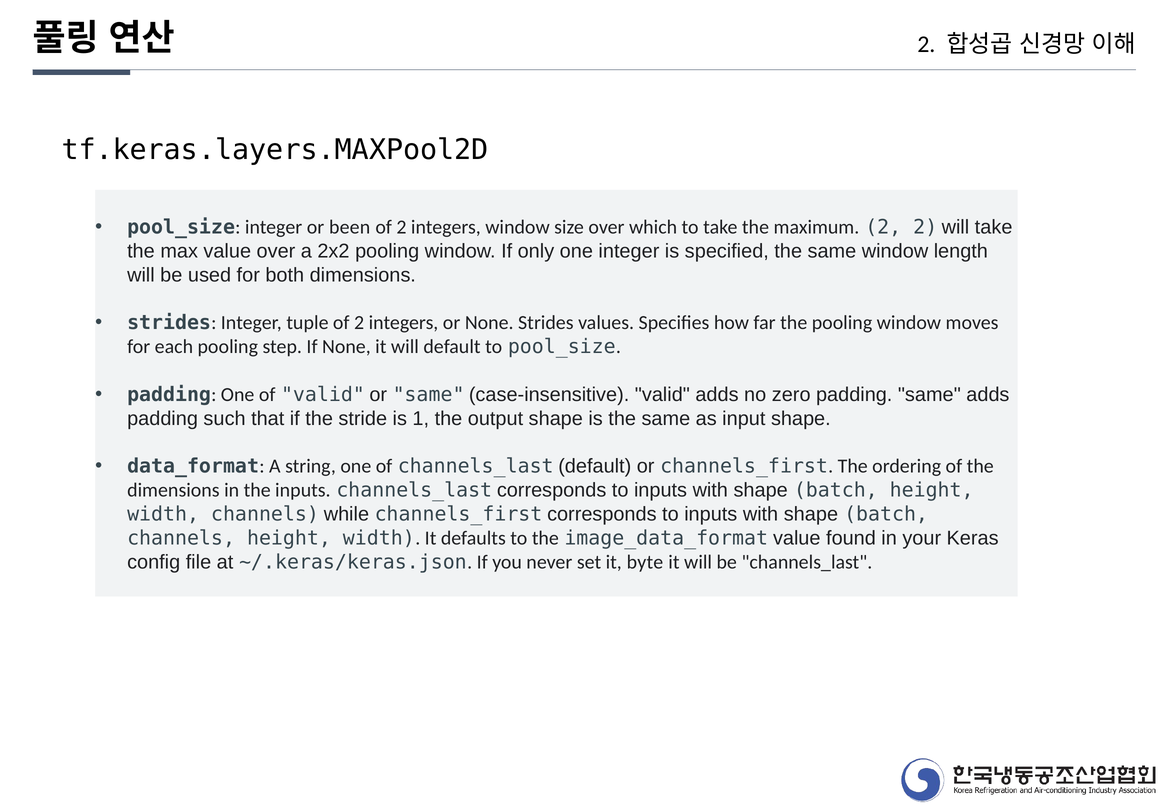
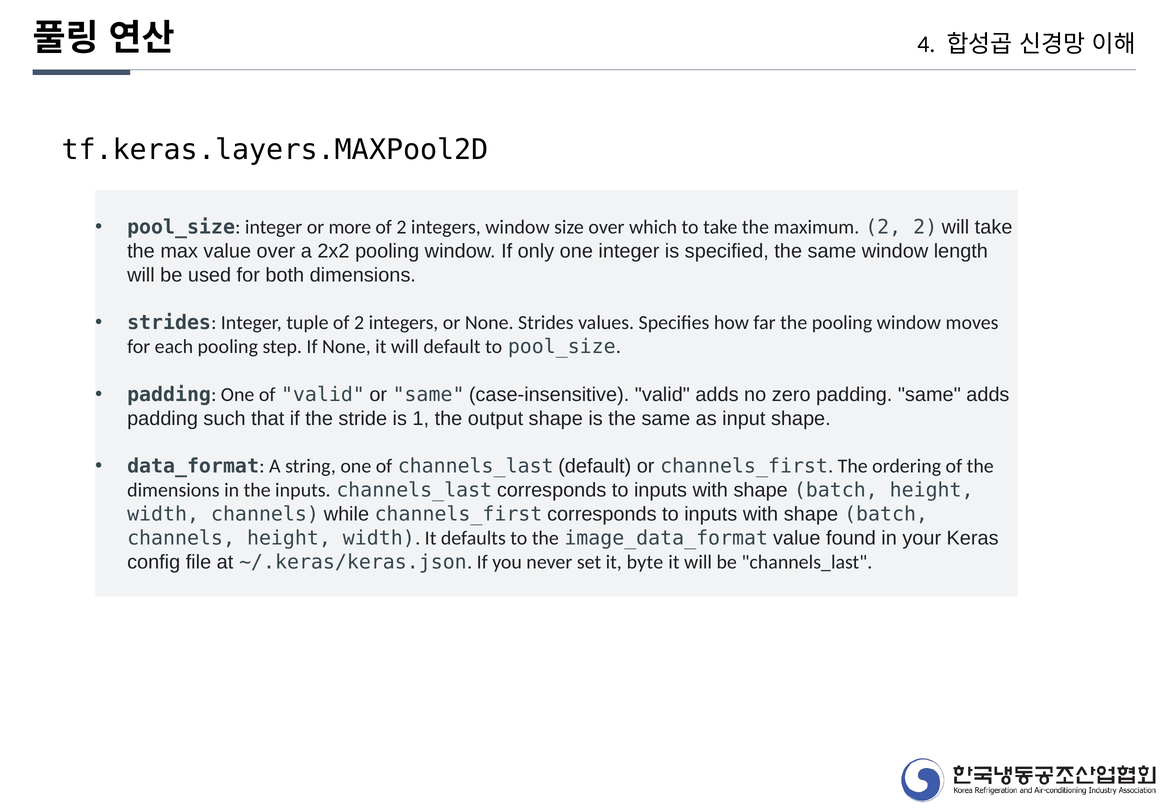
2: 2 -> 4 (926, 44)
been: been -> more (350, 227)
